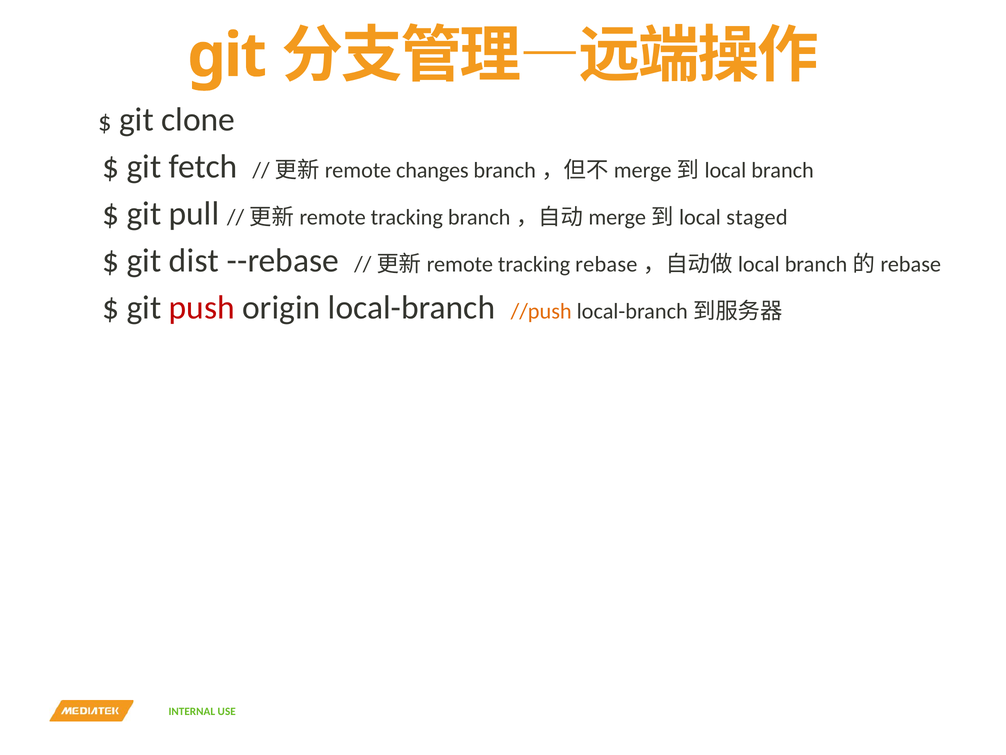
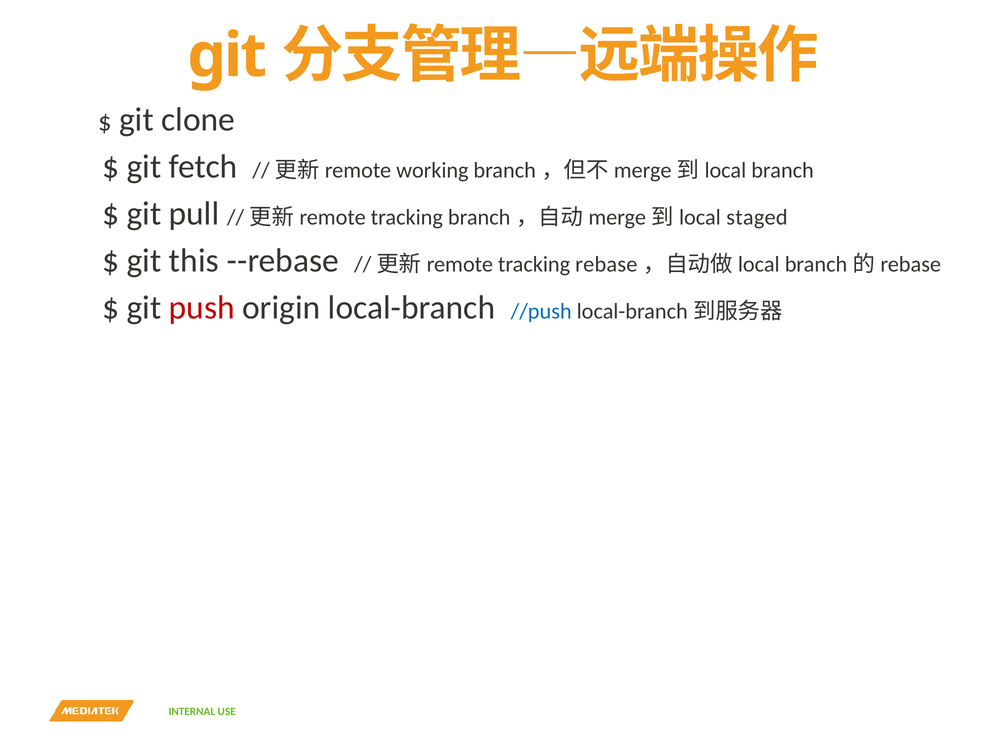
changes: changes -> working (432, 170)
dist: dist -> this (194, 260)
//push colour: orange -> blue (541, 311)
